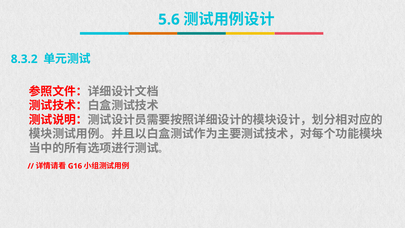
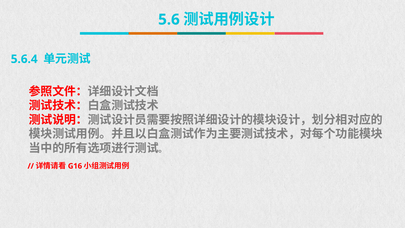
8.3.2: 8.3.2 -> 5.6.4 (24, 59)
